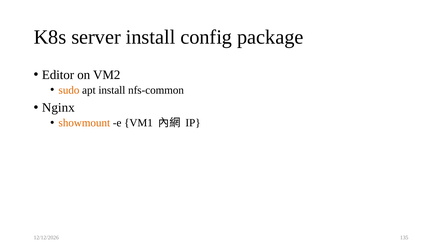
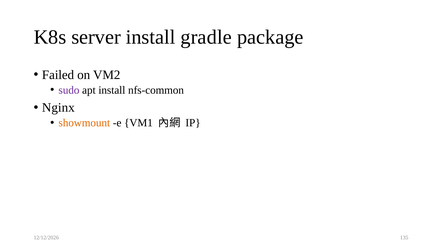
config: config -> gradle (206, 37)
Editor: Editor -> Failed (58, 75)
sudo colour: orange -> purple (69, 90)
